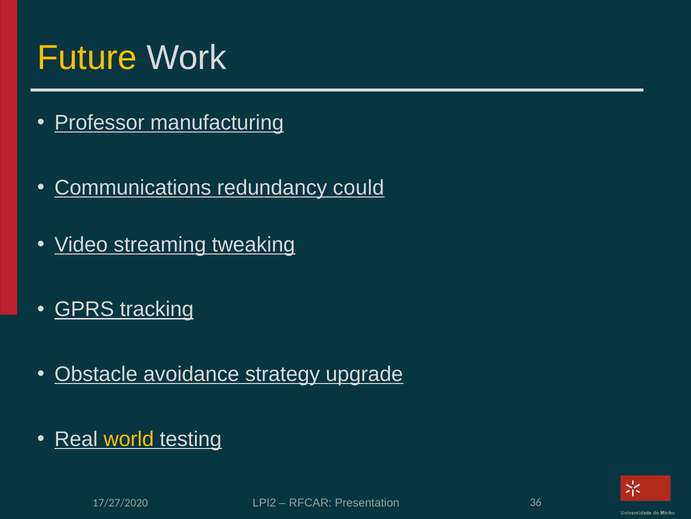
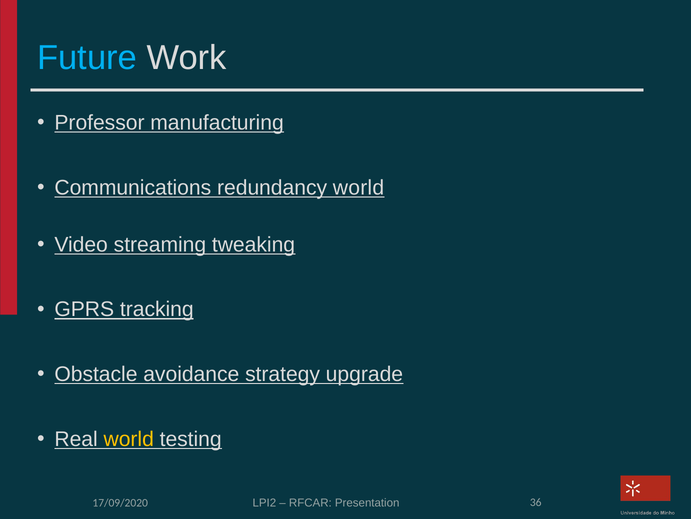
Future colour: yellow -> light blue (87, 58)
redundancy could: could -> world (358, 187)
17/27/2020: 17/27/2020 -> 17/09/2020 (120, 502)
